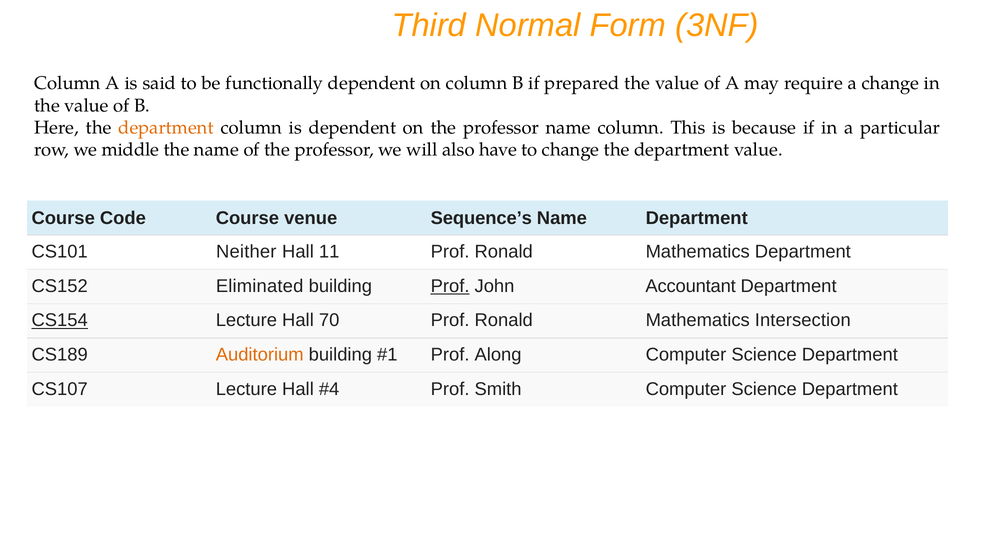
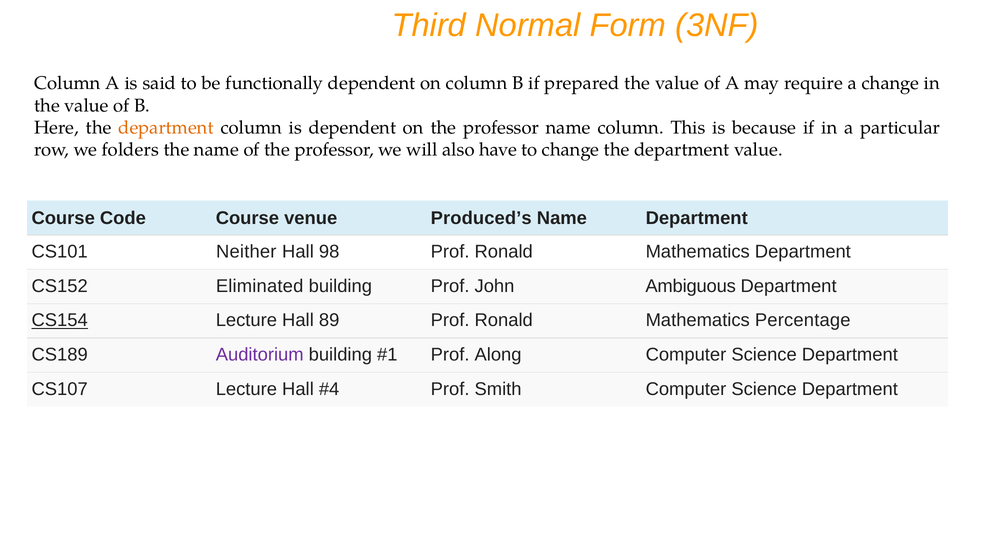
middle: middle -> folders (130, 150)
Sequence’s: Sequence’s -> Produced’s (481, 218)
11: 11 -> 98 (329, 252)
Prof underline: present -> none (450, 286)
Accountant: Accountant -> Ambiguous (691, 286)
70: 70 -> 89 (329, 320)
Intersection: Intersection -> Percentage (803, 320)
Auditorium colour: orange -> purple (260, 355)
